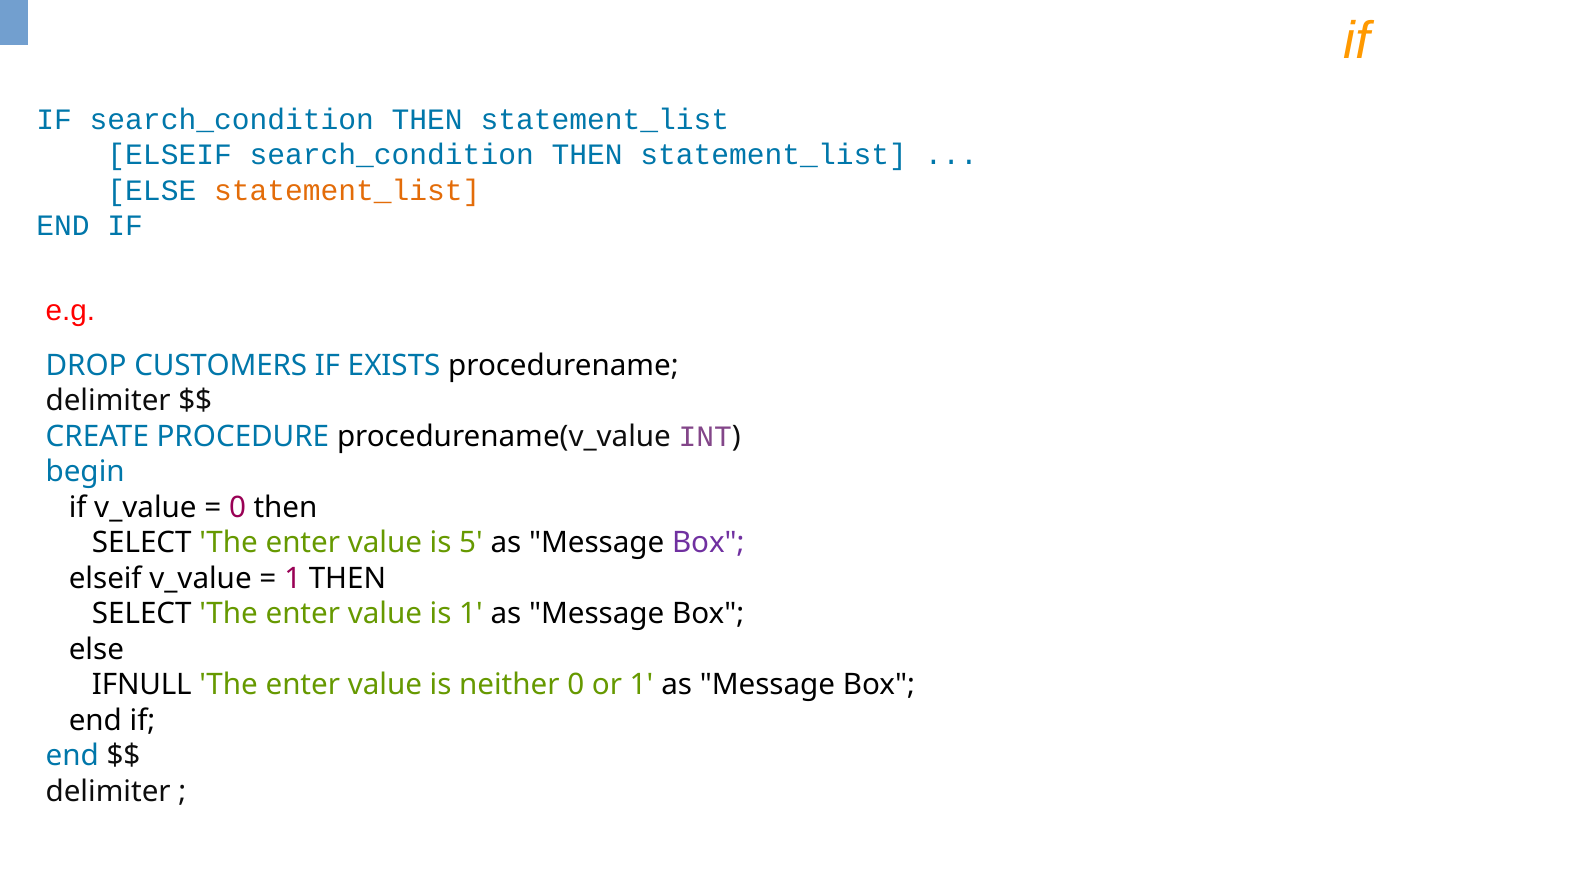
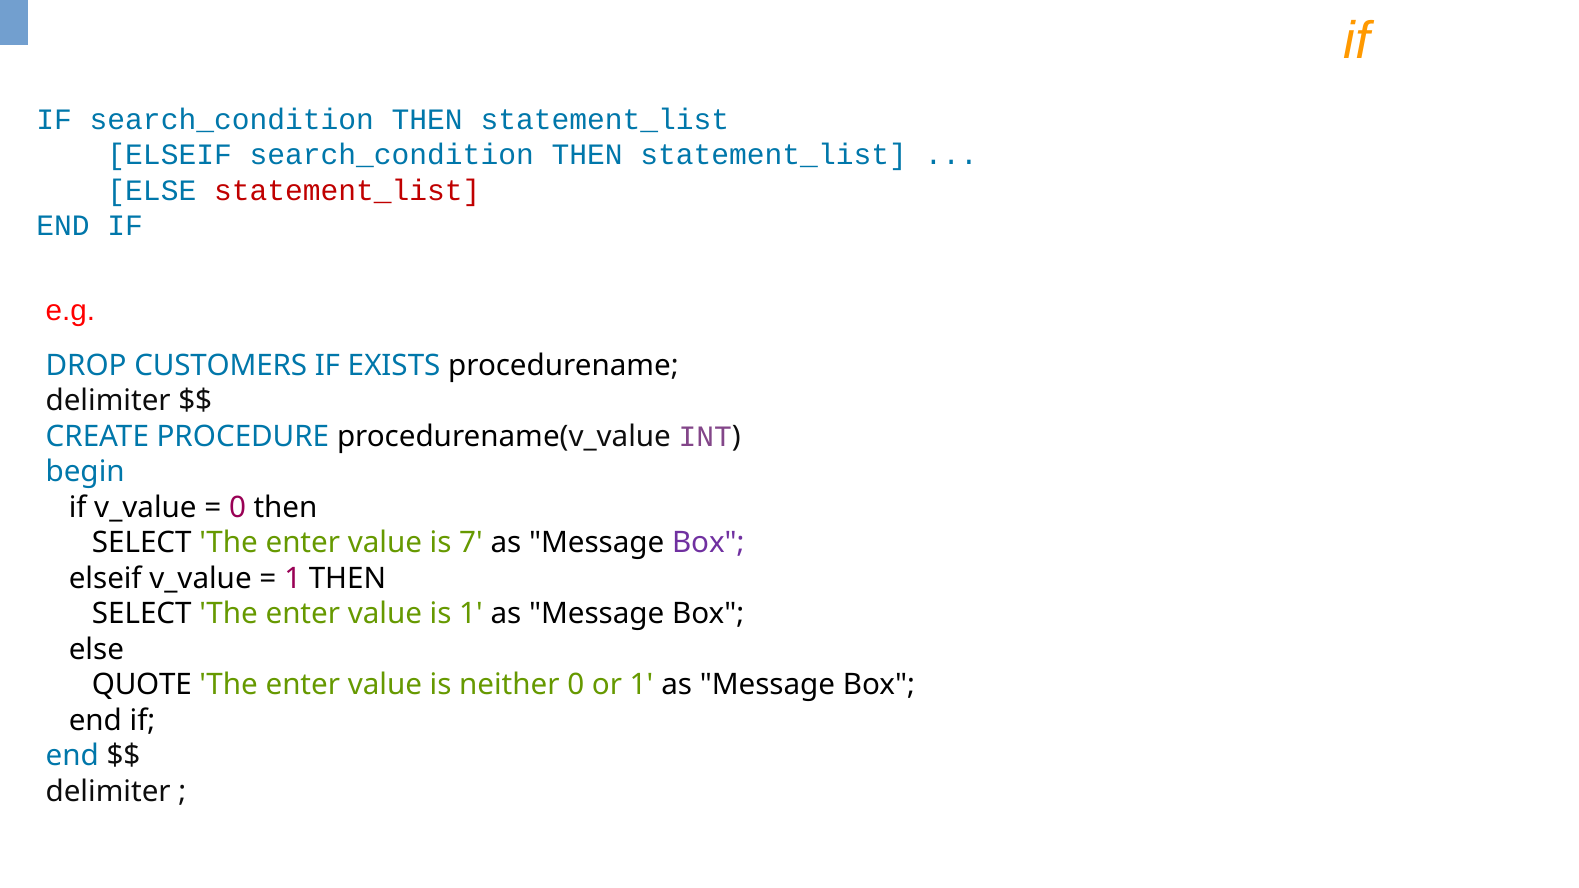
statement_list colour: orange -> red (347, 191)
5: 5 -> 7 (471, 543)
IFNULL: IFNULL -> QUOTE (142, 685)
